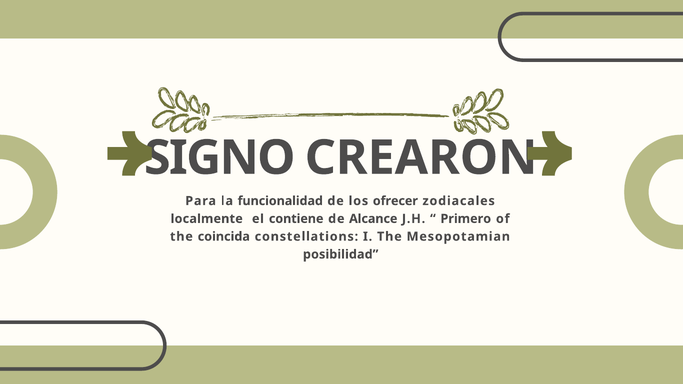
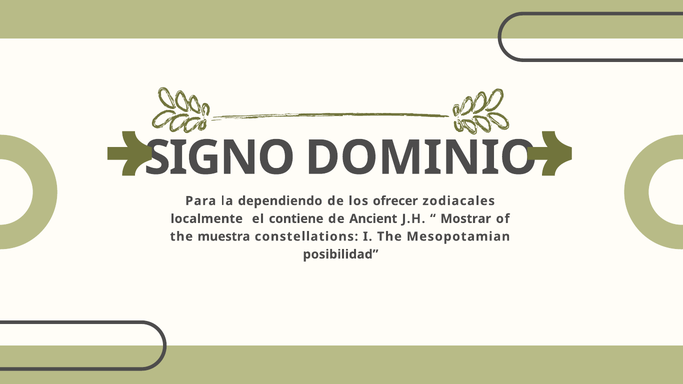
CREARON: CREARON -> DOMINIO (421, 158)
funcionalidad: funcionalidad -> dependiendo (280, 201)
Alcance: Alcance -> Ancient (373, 219)
Primero: Primero -> Mostrar (466, 219)
coincida: coincida -> muestra (224, 237)
